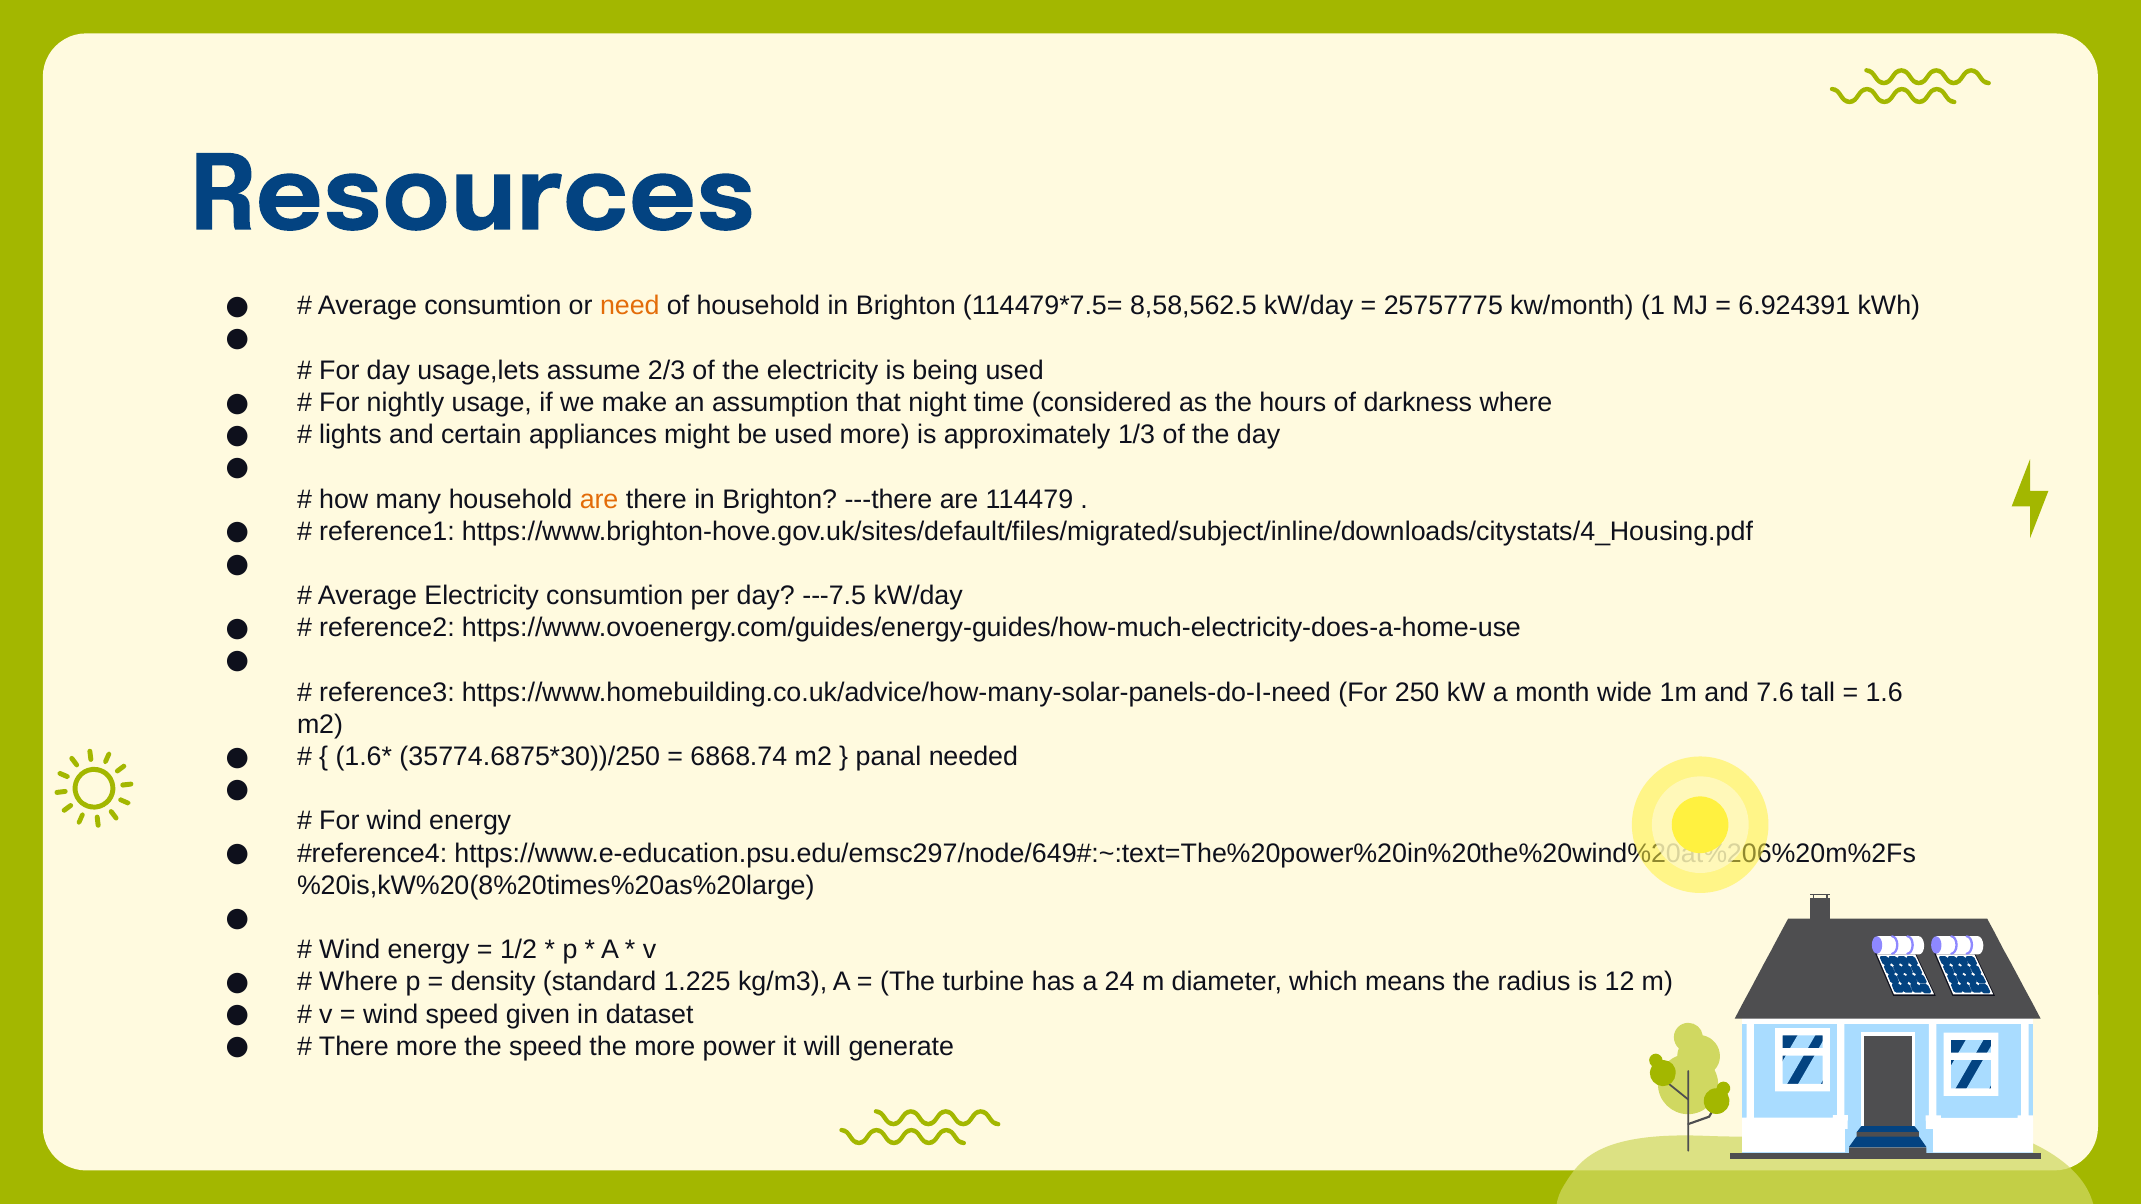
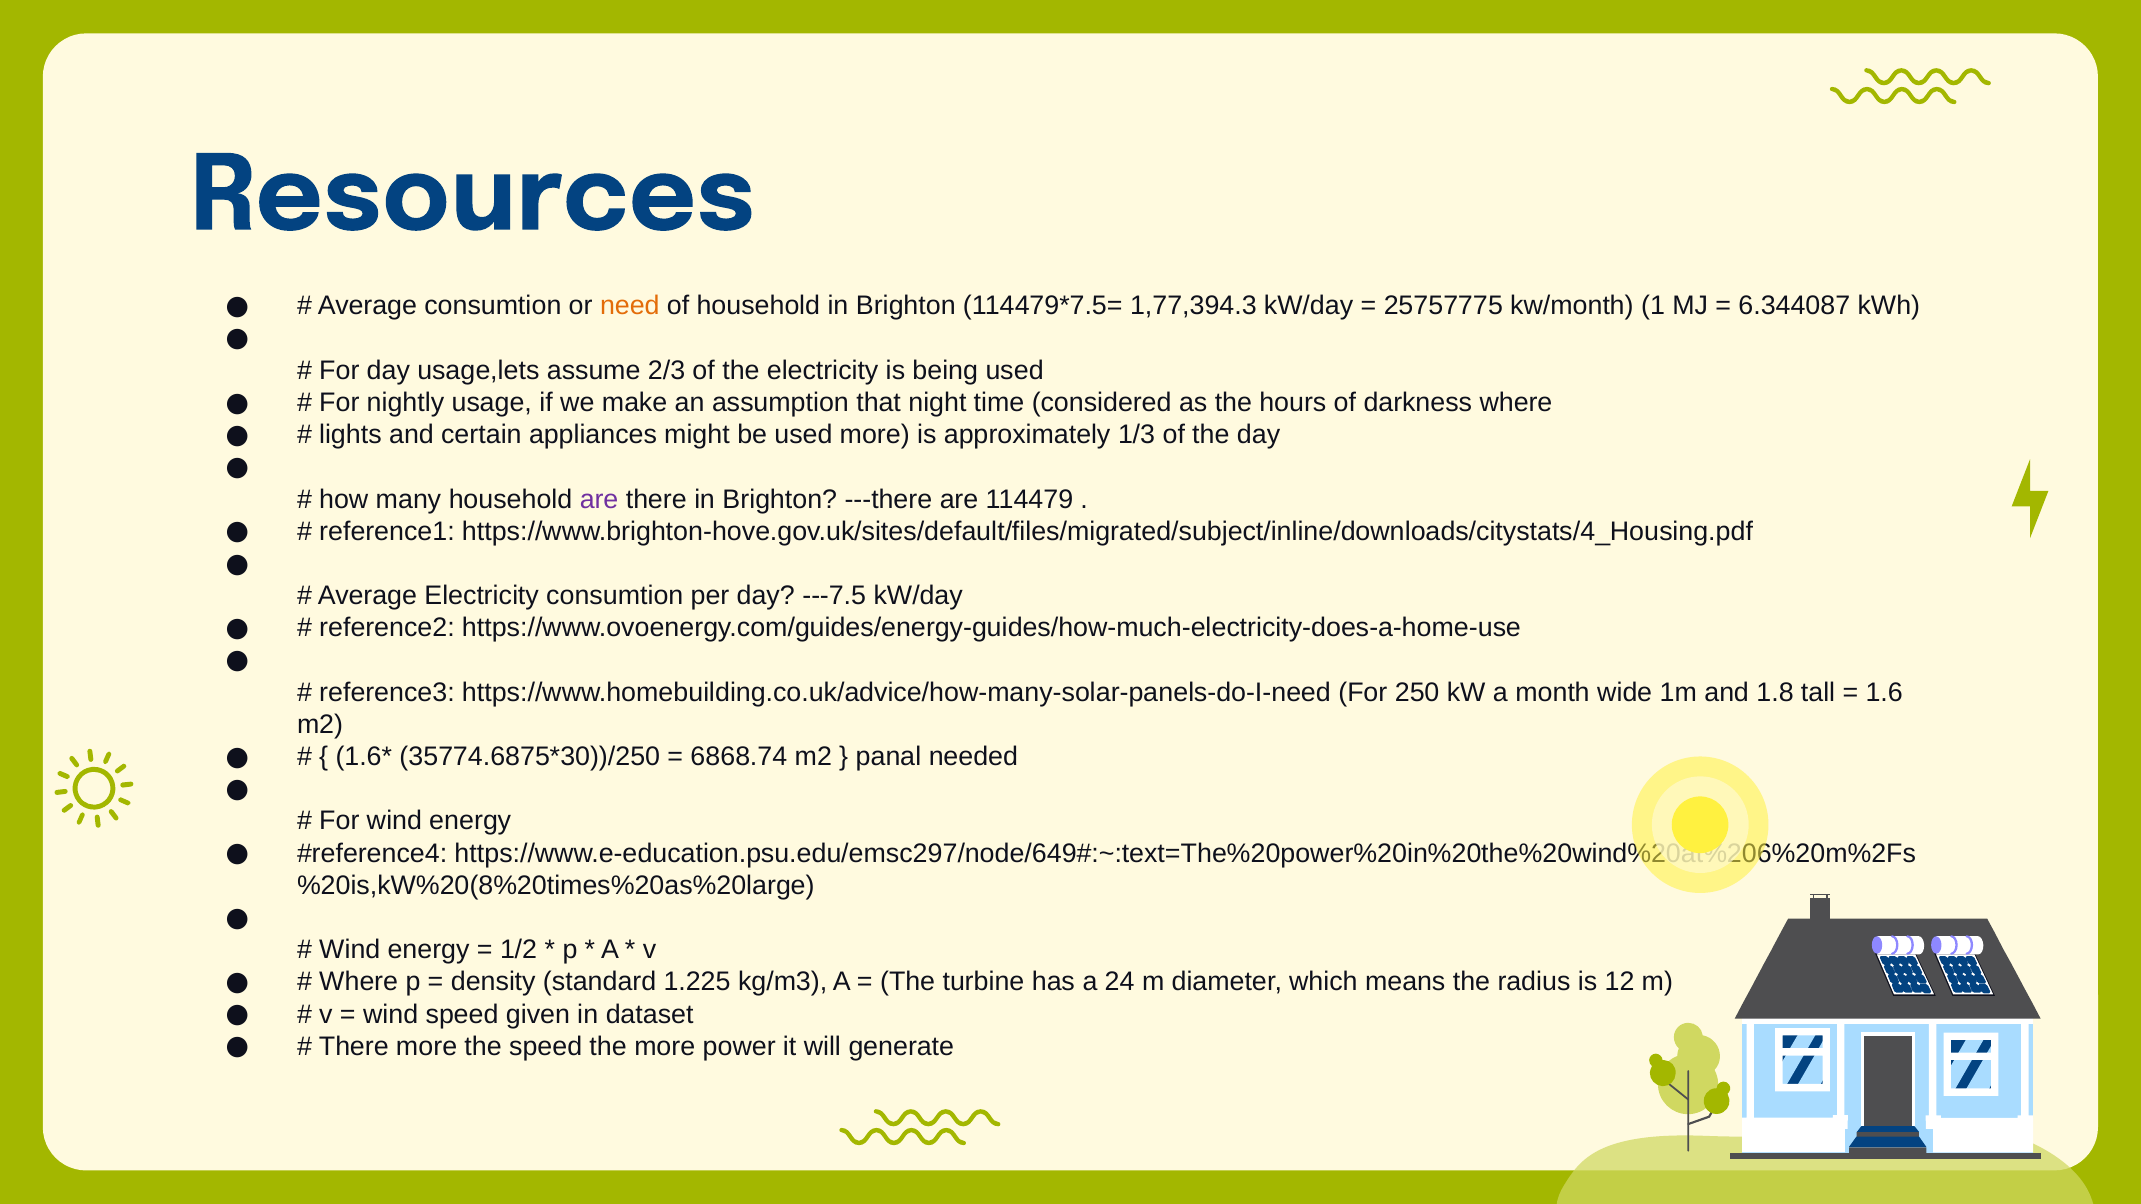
8,58,562.5: 8,58,562.5 -> 1,77,394.3 (1193, 306)
6.924391: 6.924391 -> 6.344087 (1794, 306)
are colour: orange -> purple (599, 499)
7.6: 7.6 -> 1.8 (1775, 693)
